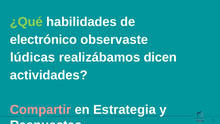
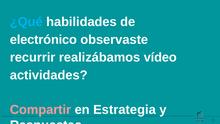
¿Qué colour: light green -> light blue (26, 22)
lúdicas: lúdicas -> recurrir (33, 57)
dicen: dicen -> vídeo (160, 57)
